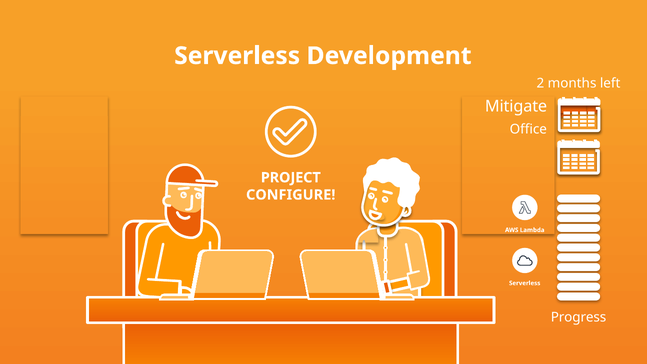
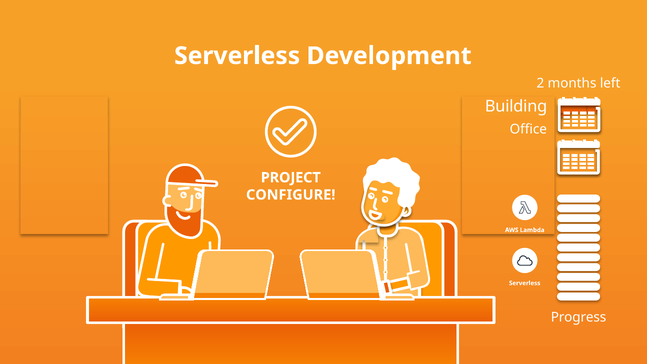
Mitigate: Mitigate -> Building (516, 106)
